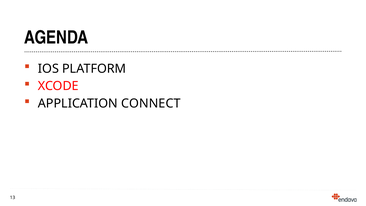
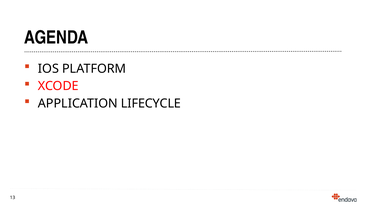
CONNECT: CONNECT -> LIFECYCLE (151, 103)
